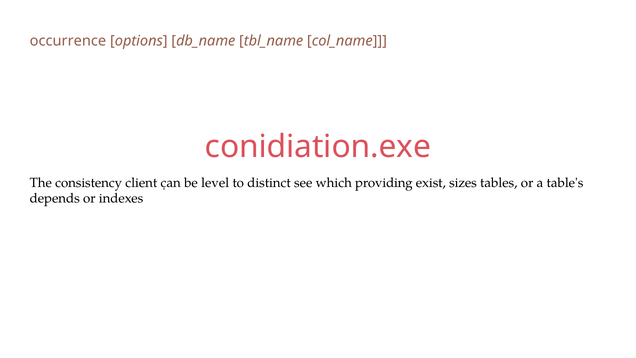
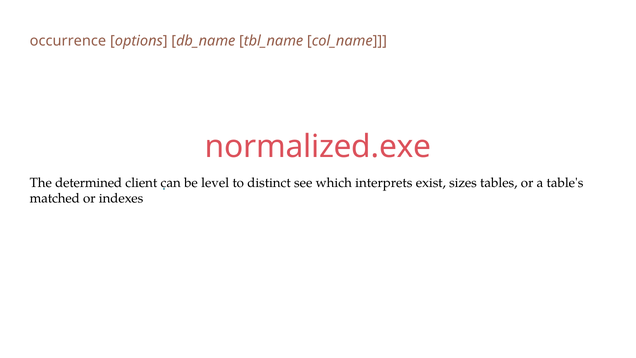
conidiation.exe: conidiation.exe -> normalized.exe (318, 147)
consistency: consistency -> determined (89, 183)
providing: providing -> interprets (384, 183)
depends: depends -> matched (55, 198)
